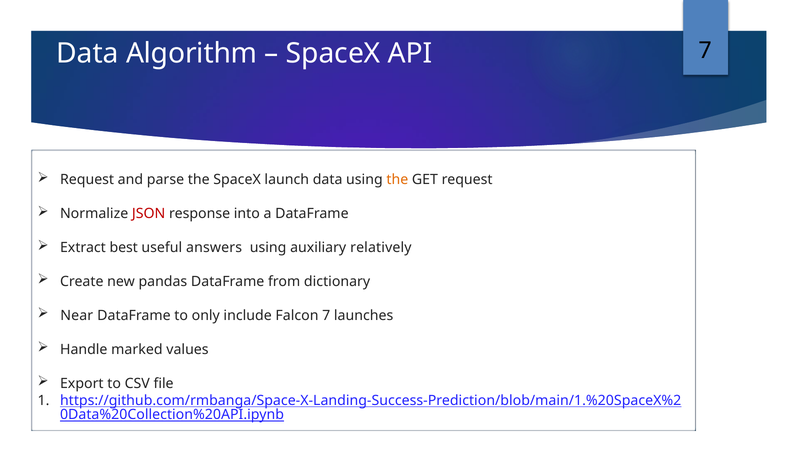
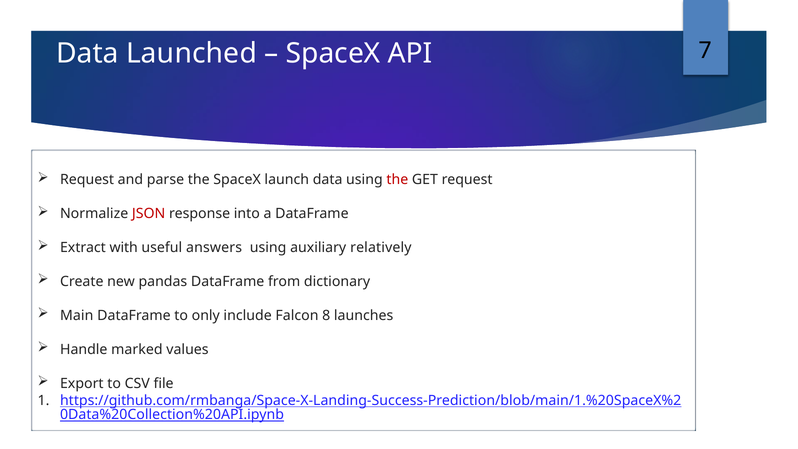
Algorithm: Algorithm -> Launched (191, 53)
the colour: orange -> red (397, 180)
best: best -> with (124, 248)
Near: Near -> Main (77, 315)
Falcon 7: 7 -> 8 (326, 315)
